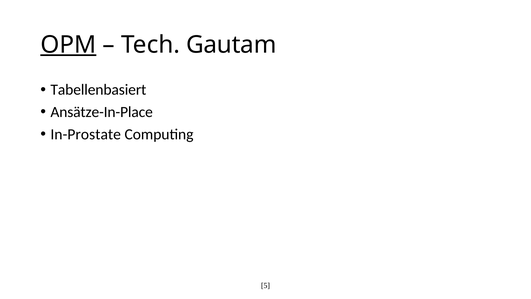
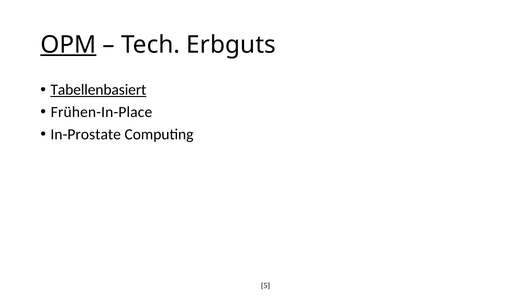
Gautam: Gautam -> Erbguts (231, 45)
Tabellenbasiert underline: none -> present (98, 90)
Ansätze-In-Place: Ansätze-In-Place -> Frühen-In-Place (101, 112)
